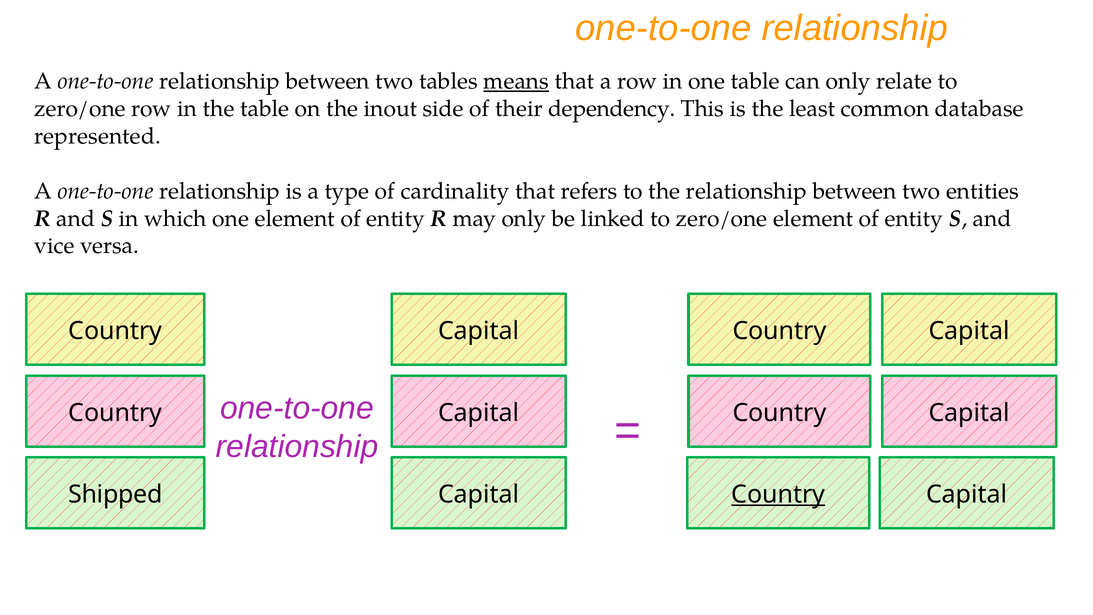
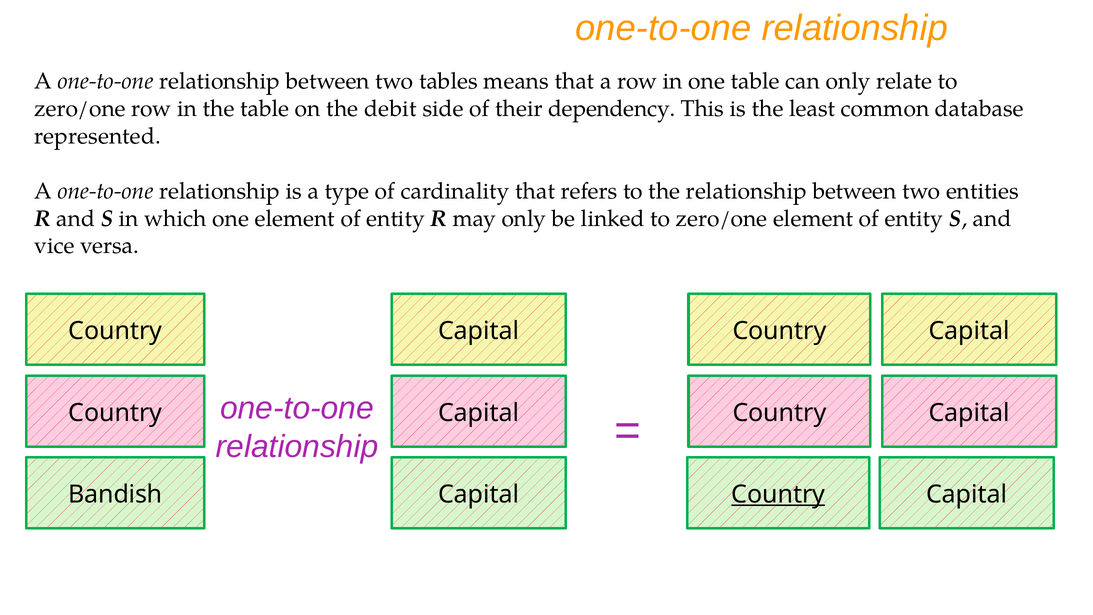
means underline: present -> none (516, 81)
inout: inout -> debit (390, 109)
Shipped: Shipped -> Bandish (115, 495)
